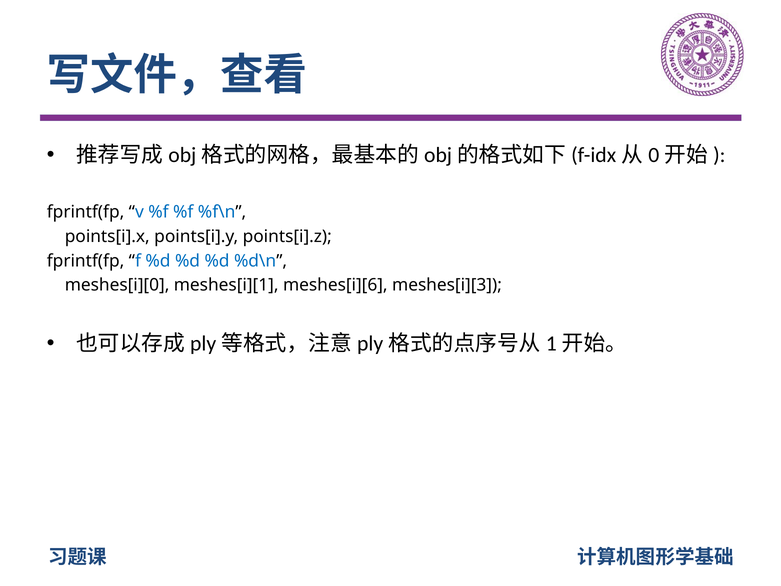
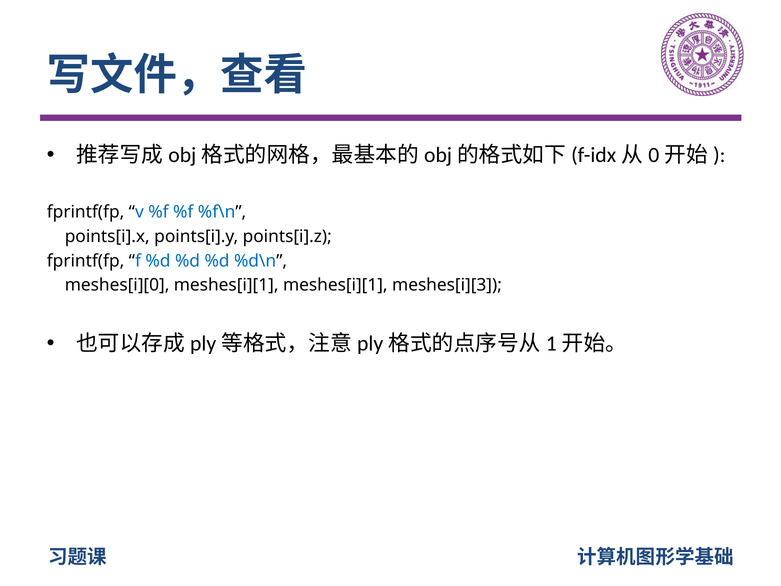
meshes[i][1 meshes[i][6: meshes[i][6 -> meshes[i][1 (335, 285)
